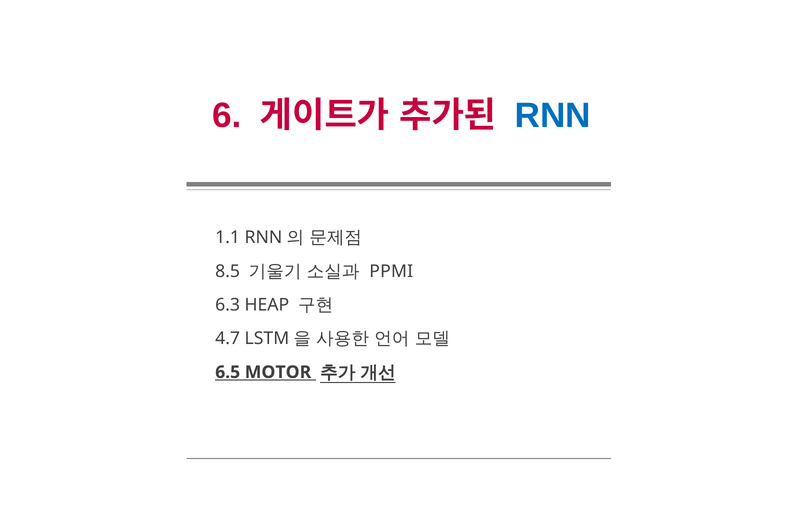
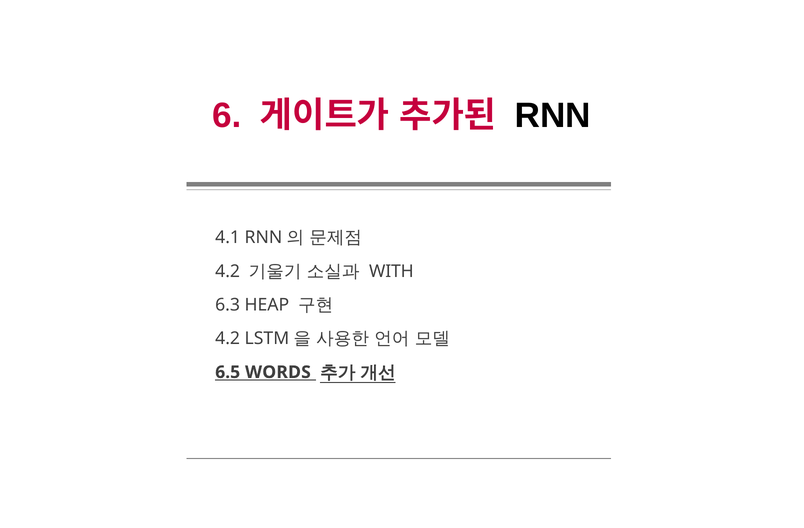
RNN colour: blue -> black (553, 116)
1.1: 1.1 -> 4.1 (228, 238)
8.5: 8.5 -> 4.2 (228, 271)
PPMI: PPMI -> WITH (391, 271)
4.7: 4.7 -> 4.2 (228, 339)
MOTOR: MOTOR -> WORDS (278, 372)
